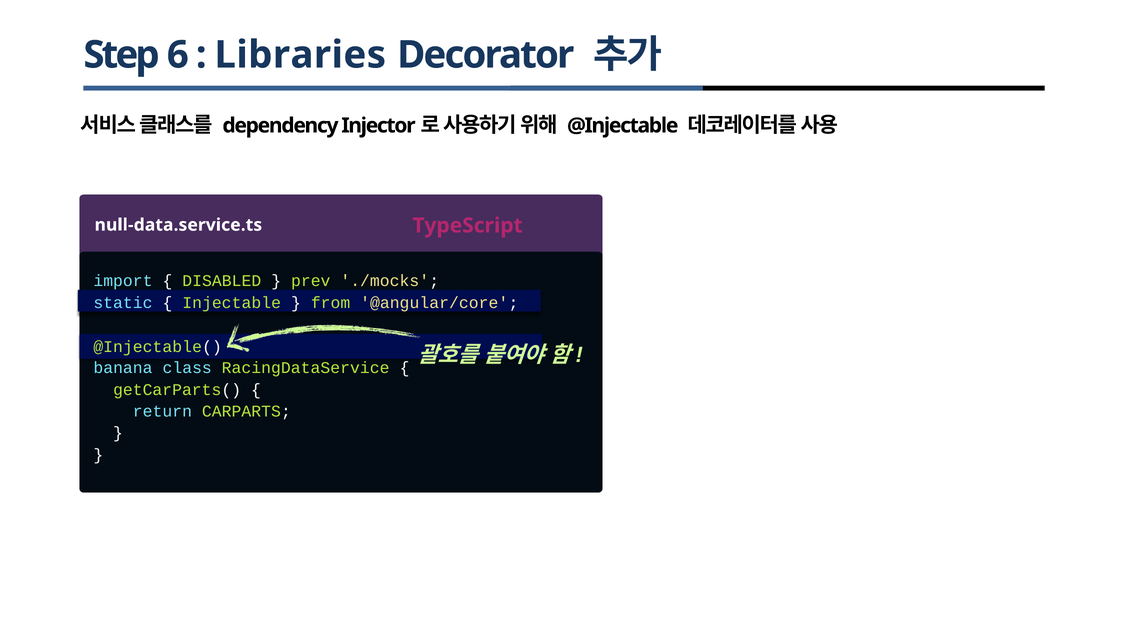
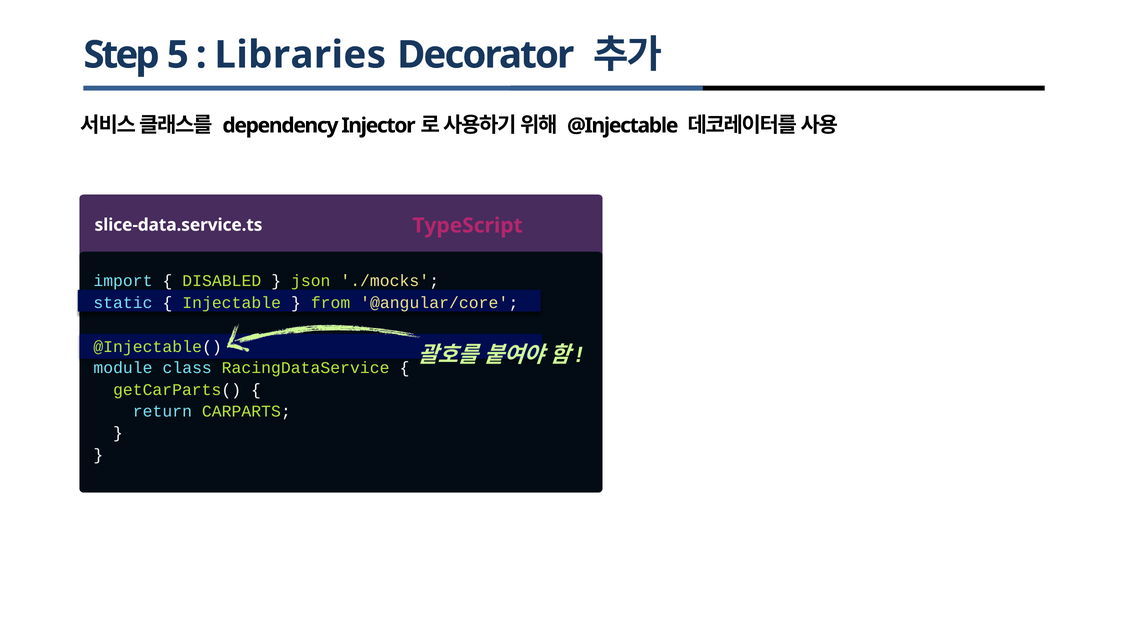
6: 6 -> 5 (178, 55)
null-data.service.ts: null-data.service.ts -> slice-data.service.ts (178, 225)
prev: prev -> json (311, 281)
banana: banana -> module (123, 368)
